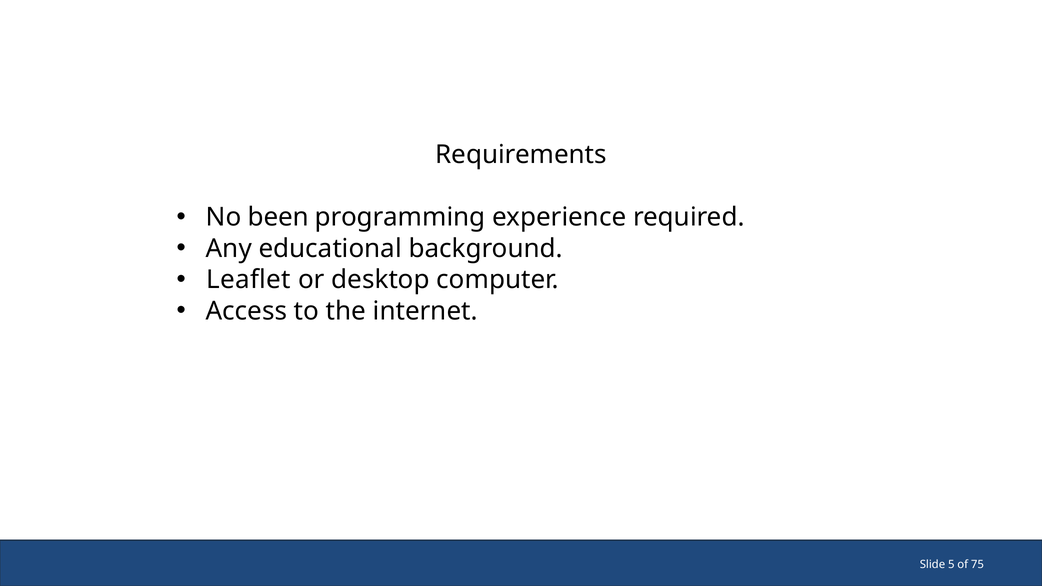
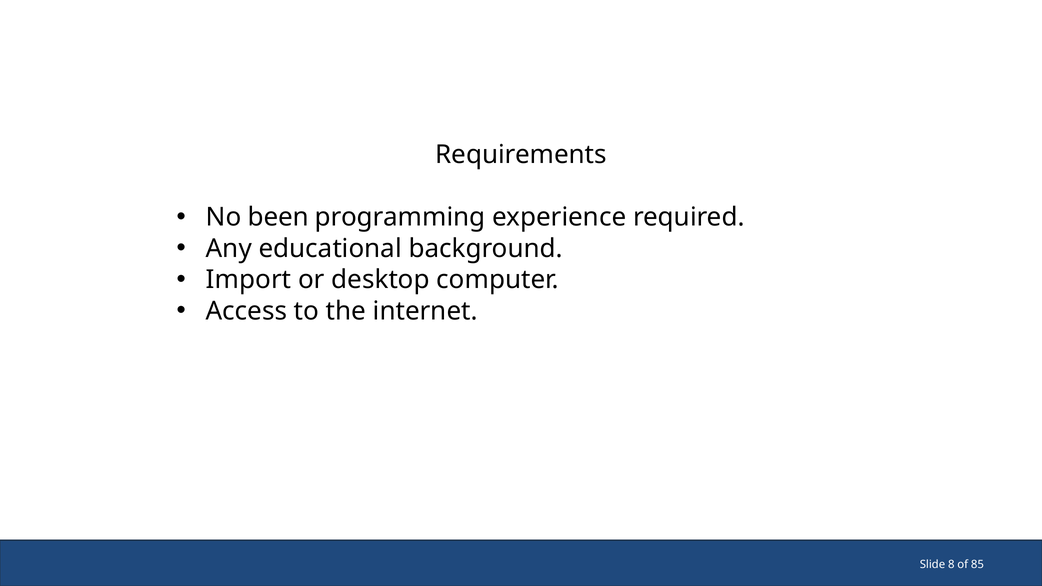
Leaflet: Leaflet -> Import (249, 280)
5: 5 -> 8 (951, 564)
75: 75 -> 85 (977, 564)
